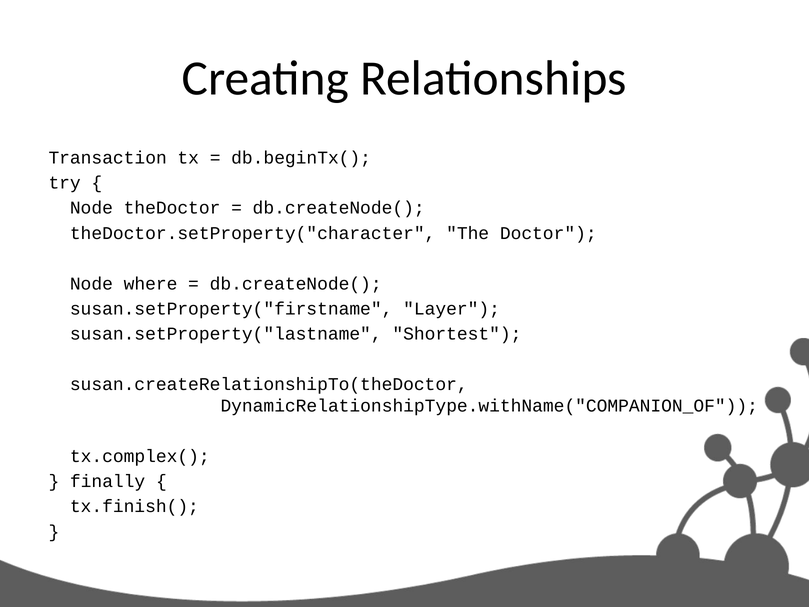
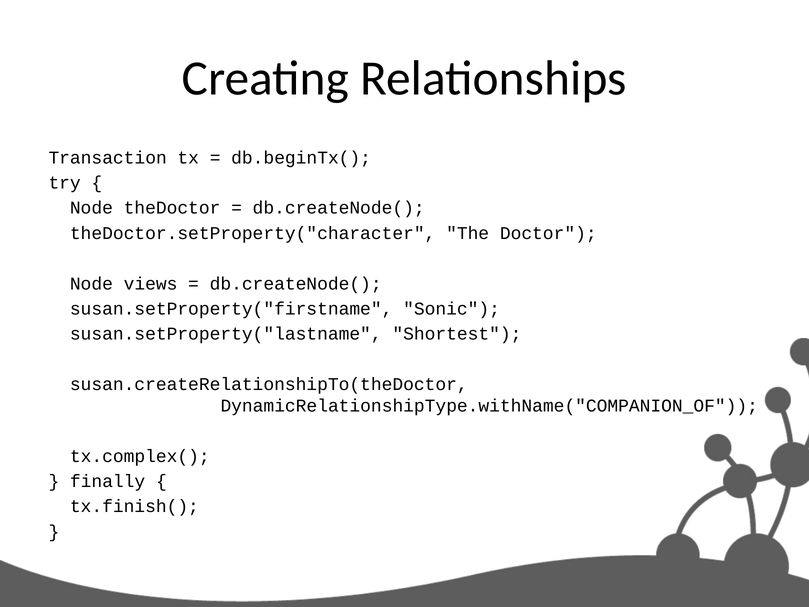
where: where -> views (151, 283)
Layer: Layer -> Sonic (452, 309)
